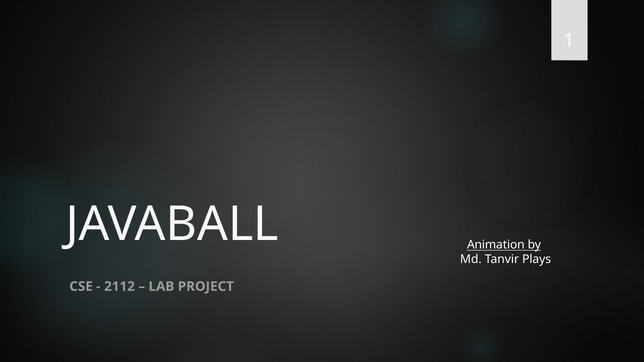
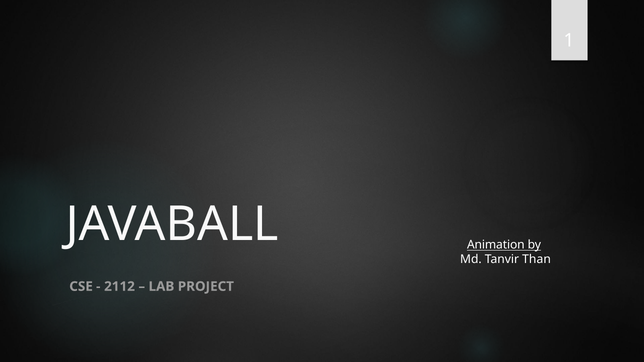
Plays: Plays -> Than (537, 259)
